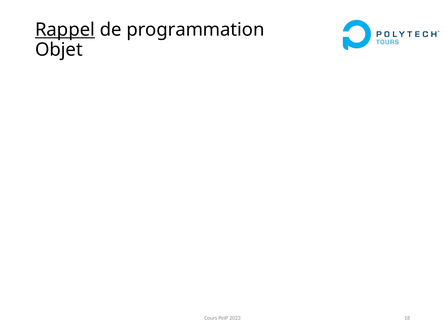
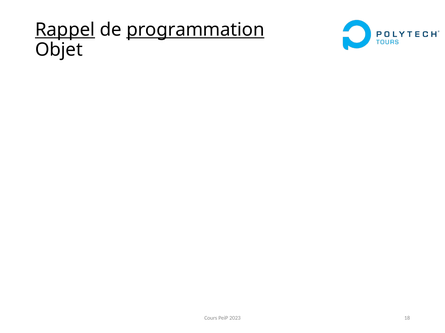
programmation underline: none -> present (195, 30)
